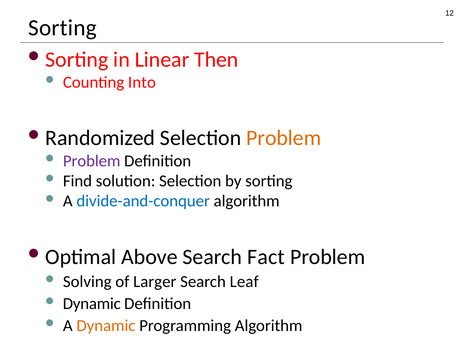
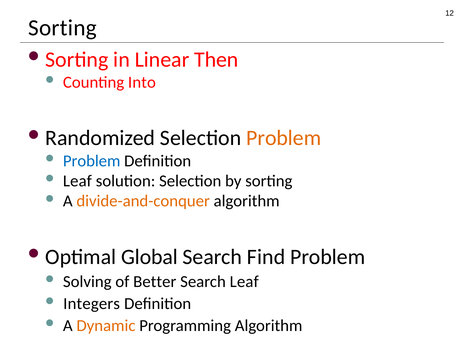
Problem colour: purple -> blue (92, 161)
Find: Find -> Leaf (77, 181)
divide-and-conquer colour: blue -> orange (143, 201)
Above: Above -> Global (150, 257)
Fact: Fact -> Find (266, 257)
Larger: Larger -> Better (155, 282)
Dynamic: Dynamic -> Integers (92, 304)
